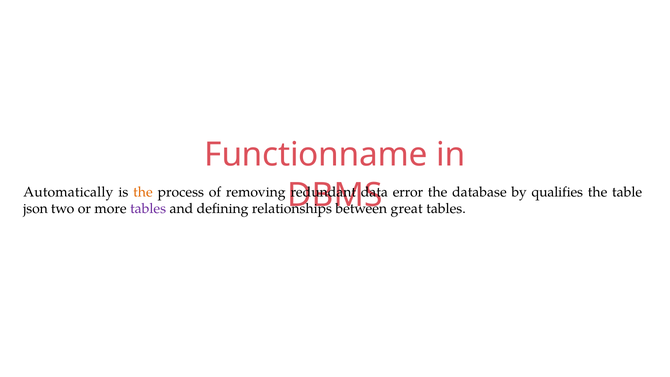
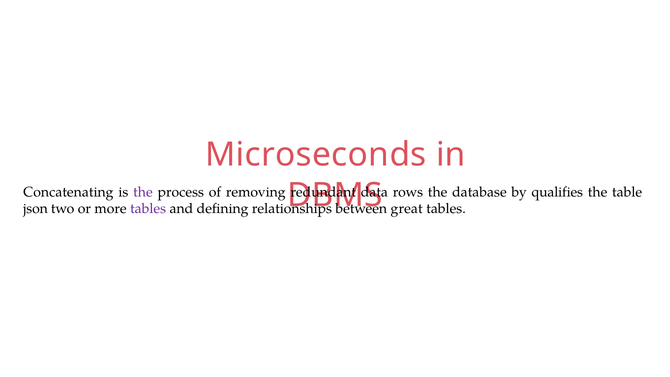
Functionname: Functionname -> Microseconds (316, 155)
Automatically: Automatically -> Concatenating (68, 192)
the colour: orange -> purple (143, 192)
error: error -> rows (408, 192)
